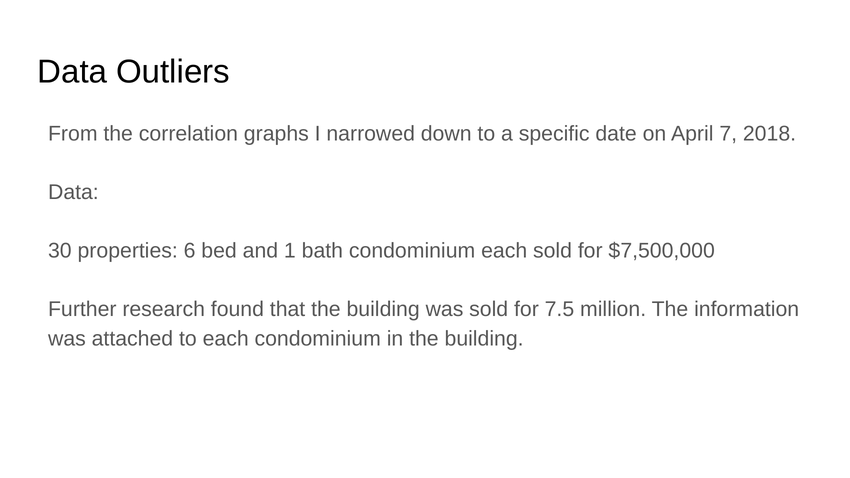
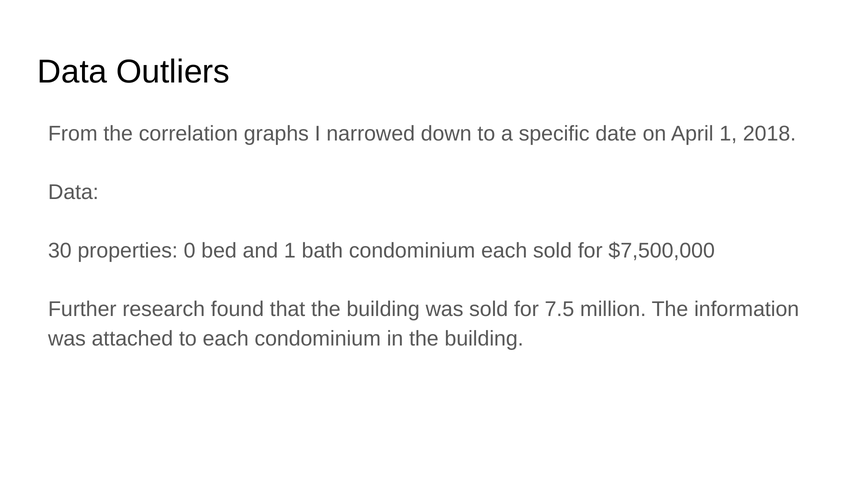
April 7: 7 -> 1 (728, 134)
6: 6 -> 0 (190, 251)
